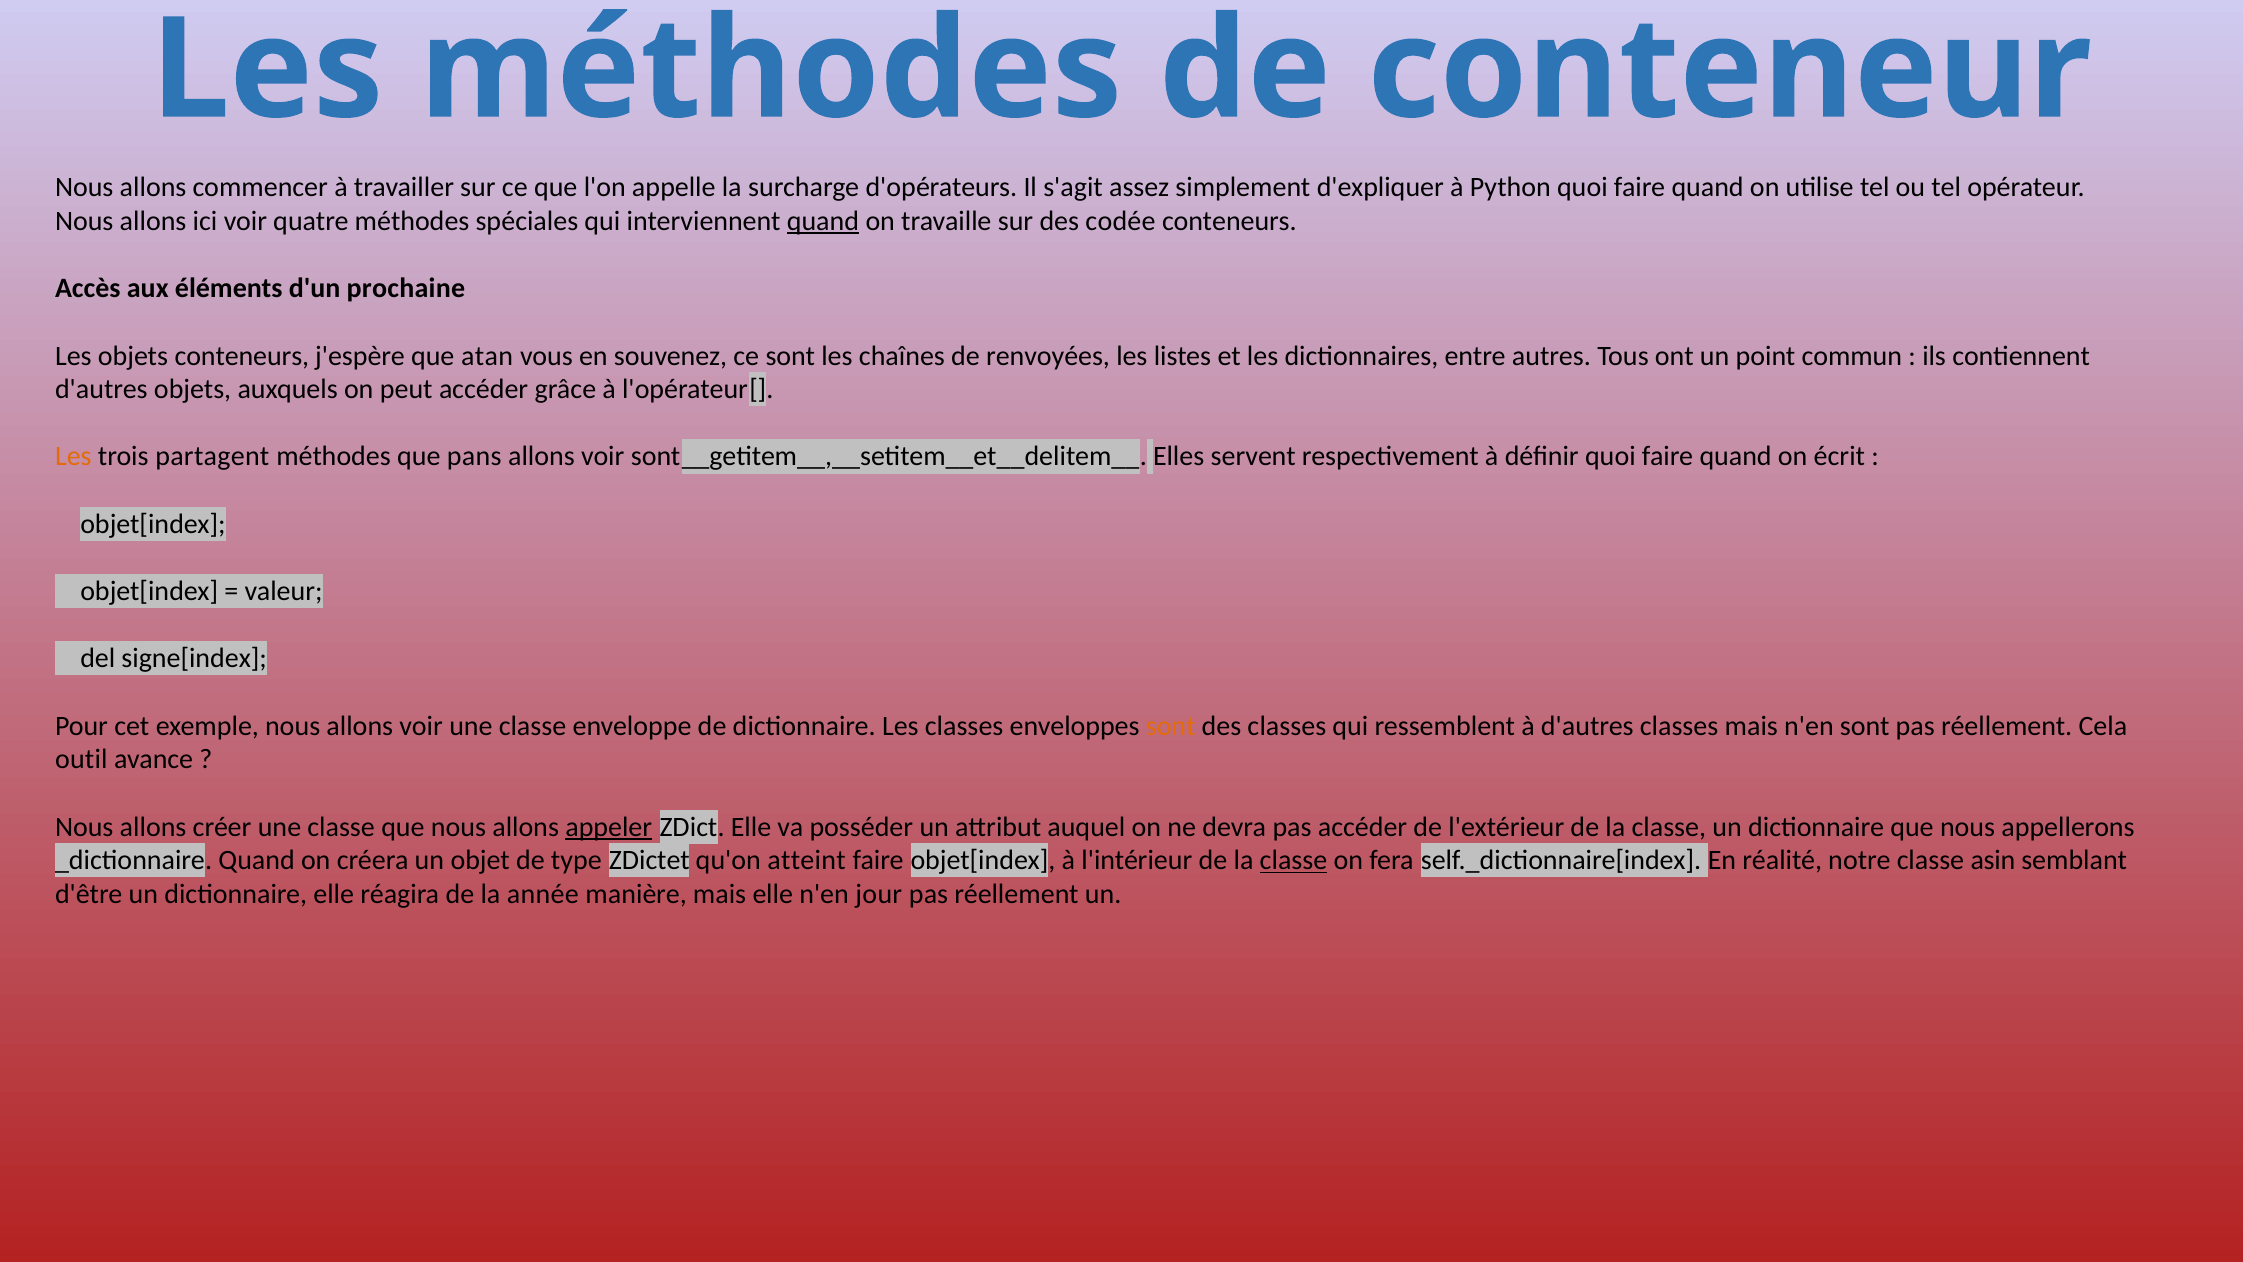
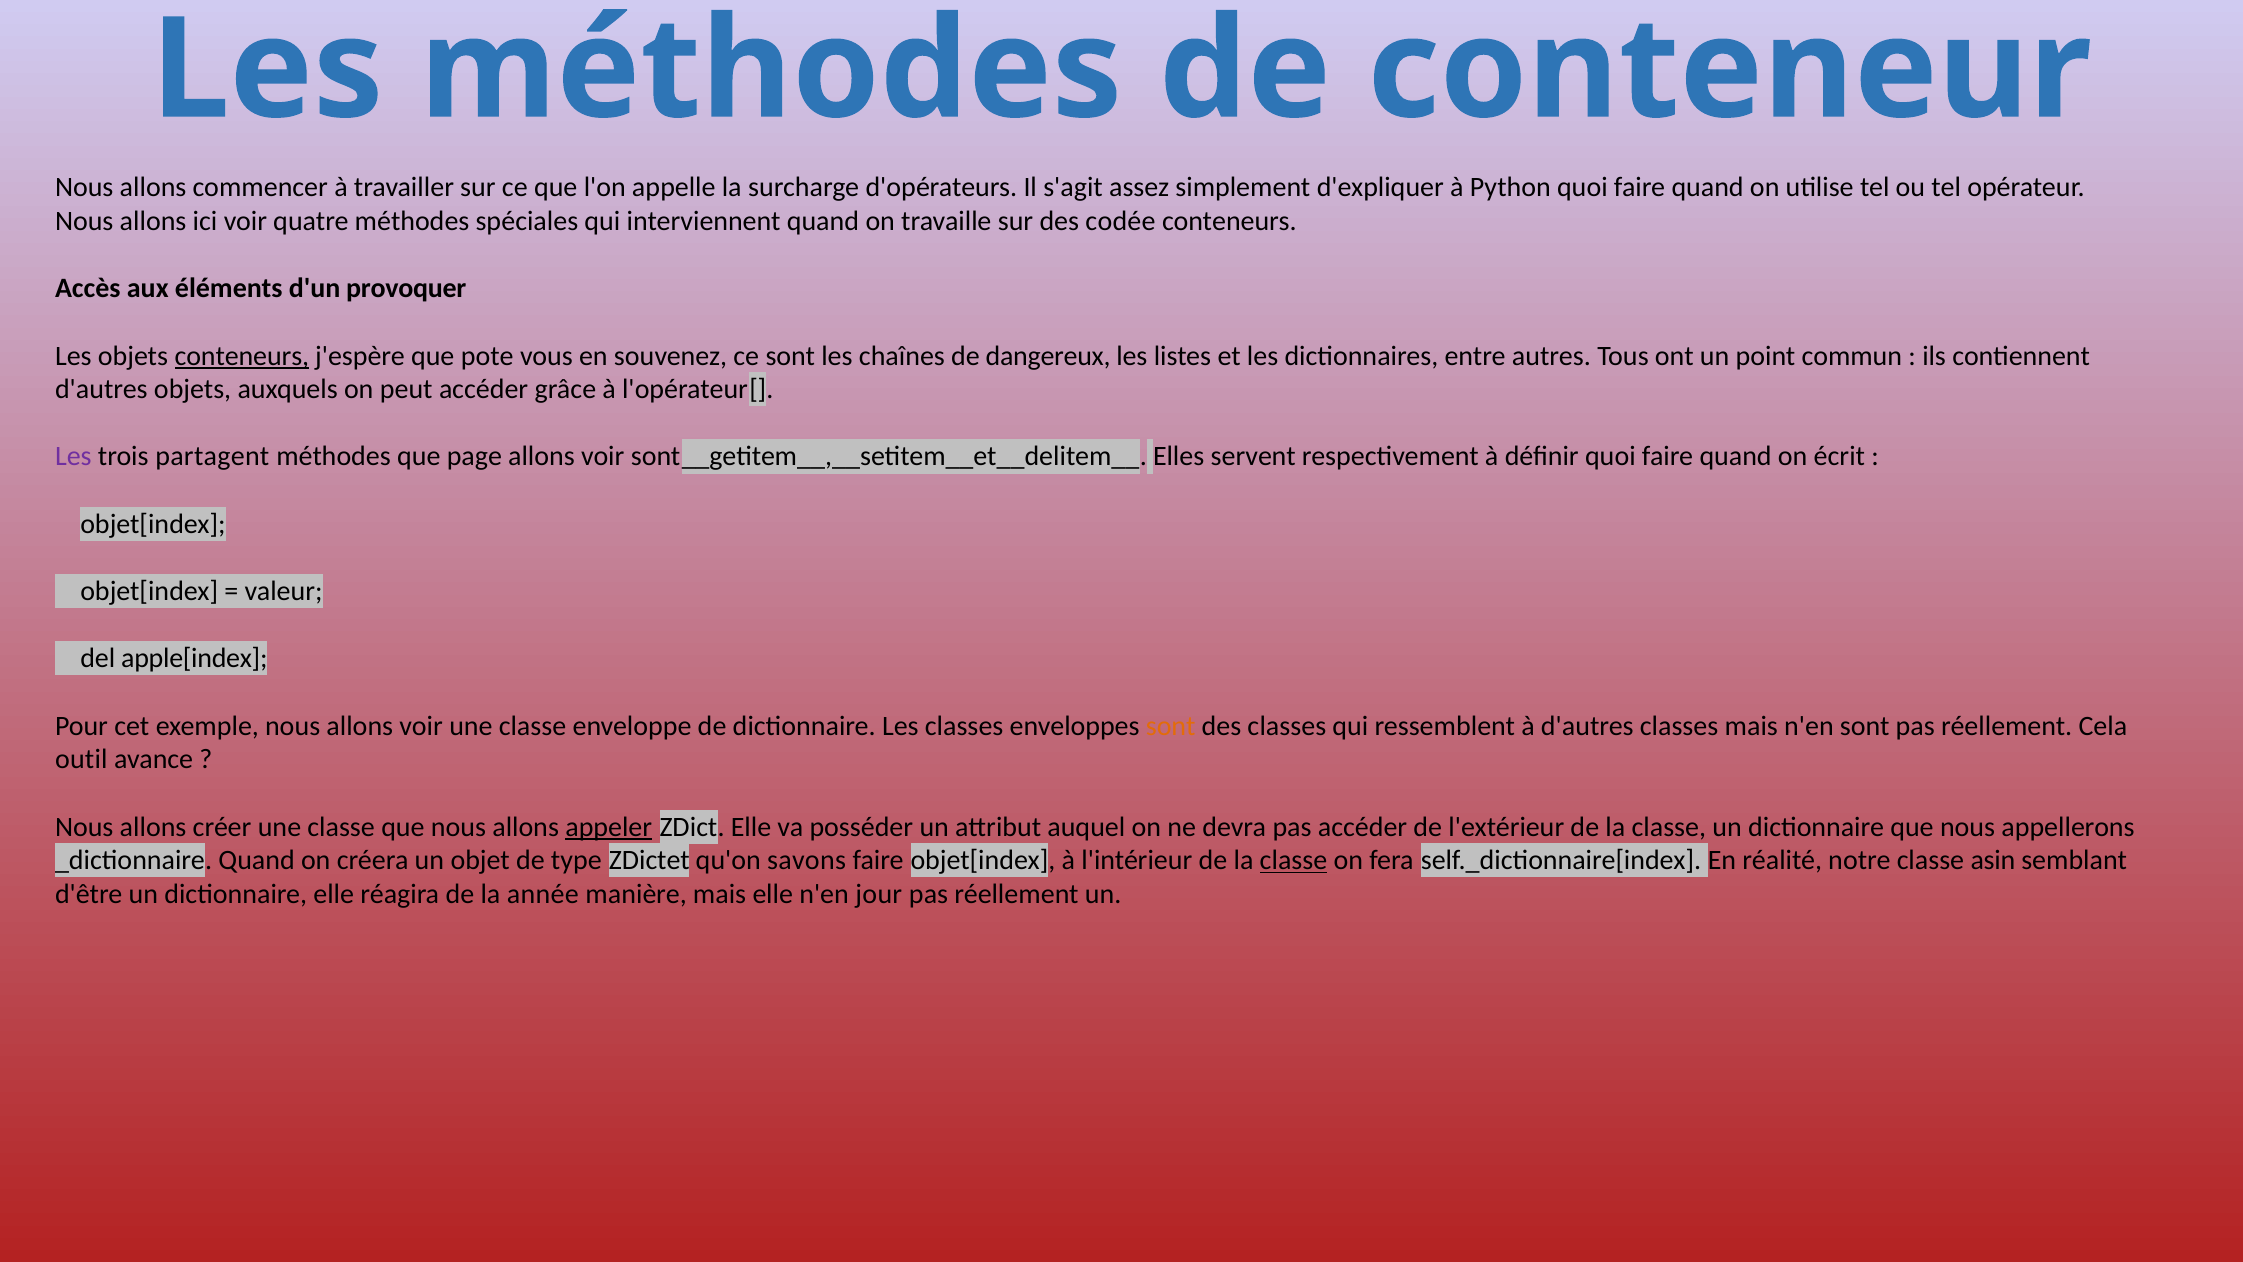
quand underline: present -> none (823, 221)
prochaine: prochaine -> provoquer (406, 288)
conteneurs underline: none -> present (242, 356)
atan: atan -> pote (487, 356)
renvoyées: renvoyées -> dangereux (1048, 356)
Les colour: orange -> purple (73, 457)
pans: pans -> page (474, 457)
signe[index: signe[index -> apple[index (194, 658)
atteint: atteint -> savons (807, 860)
